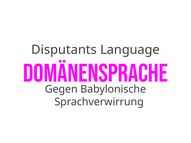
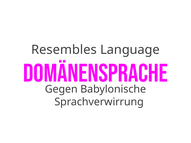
Disputants: Disputants -> Resembles (64, 50)
